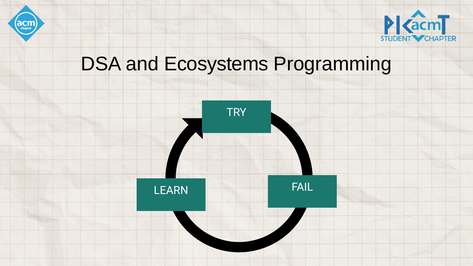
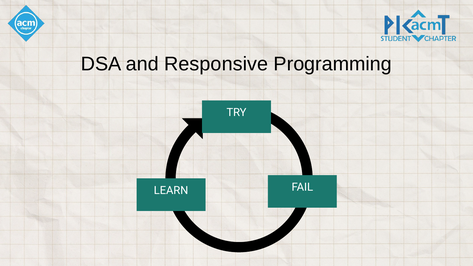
Ecosystems: Ecosystems -> Responsive (216, 64)
